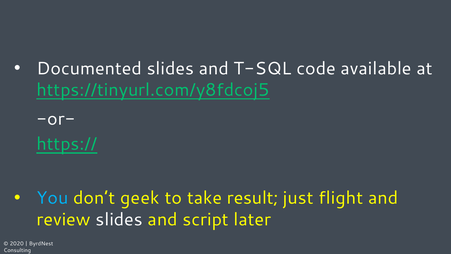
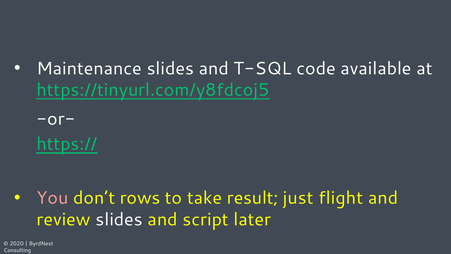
Documented: Documented -> Maintenance (89, 68)
You colour: light blue -> pink (52, 198)
geek: geek -> rows (140, 198)
